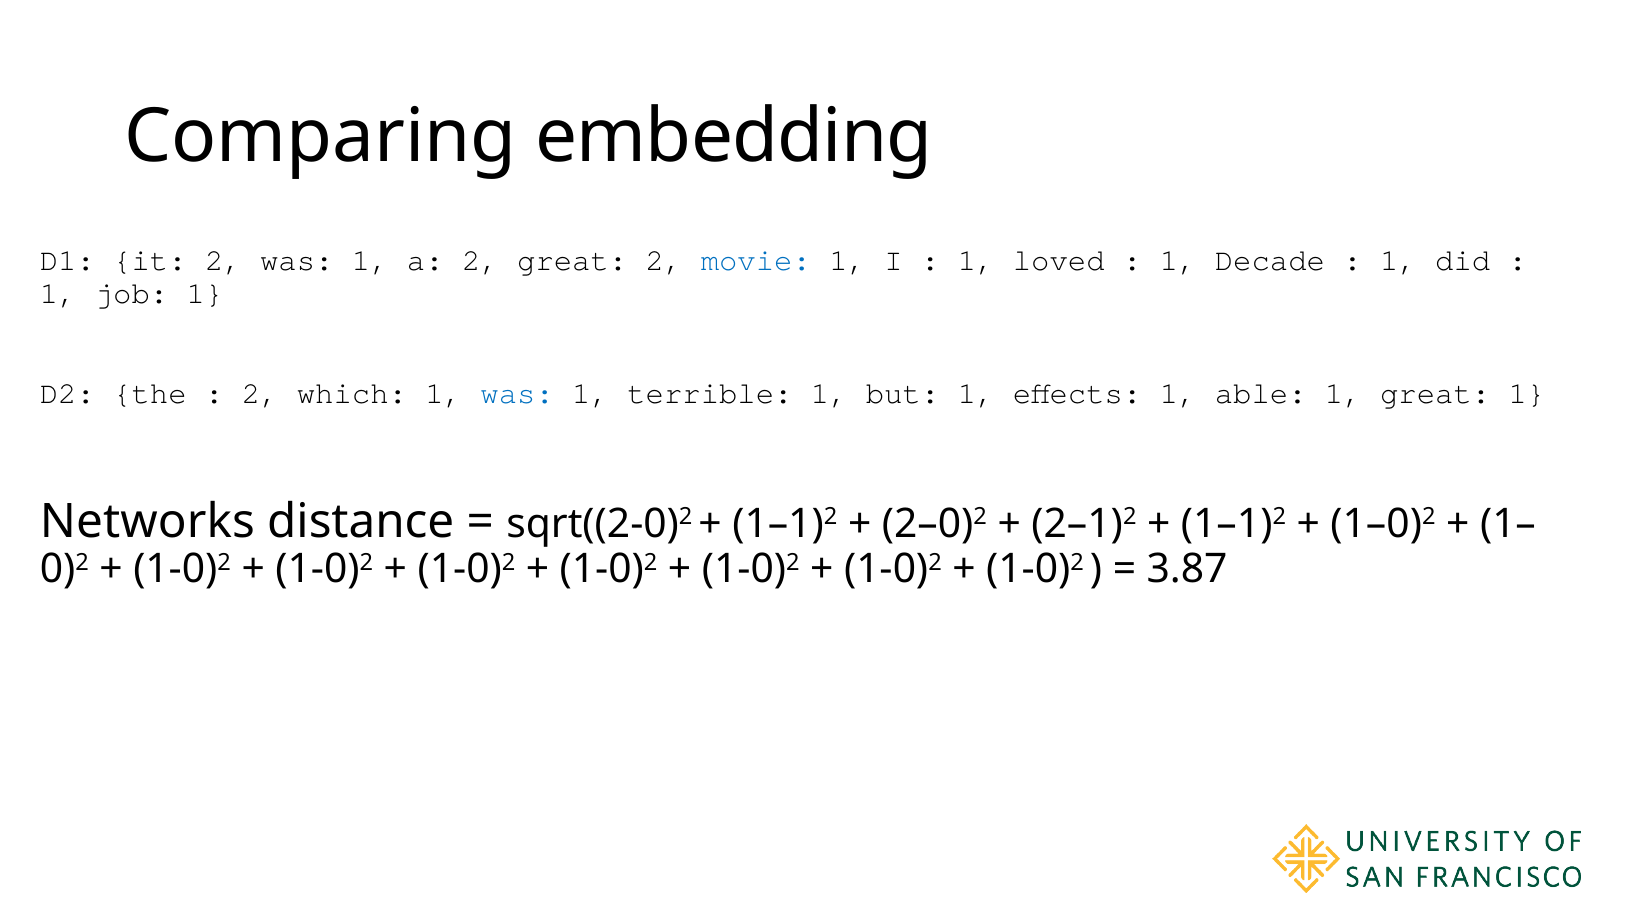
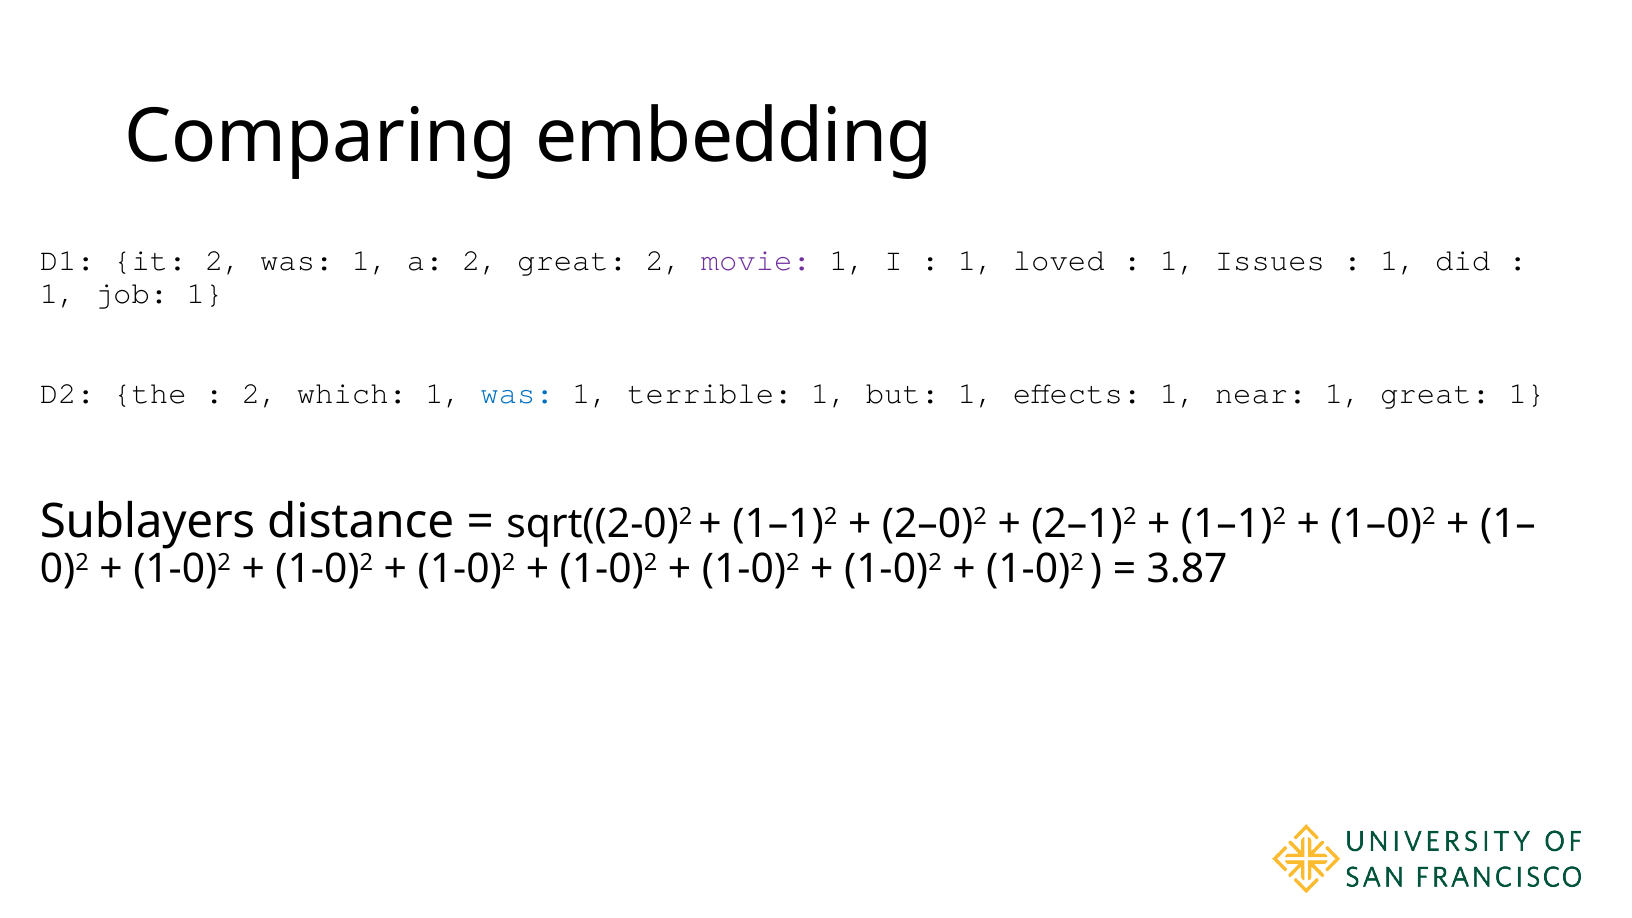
movie colour: blue -> purple (756, 261)
Decade: Decade -> Issues (1270, 261)
able: able -> near (1261, 394)
Networks: Networks -> Sublayers (148, 521)
